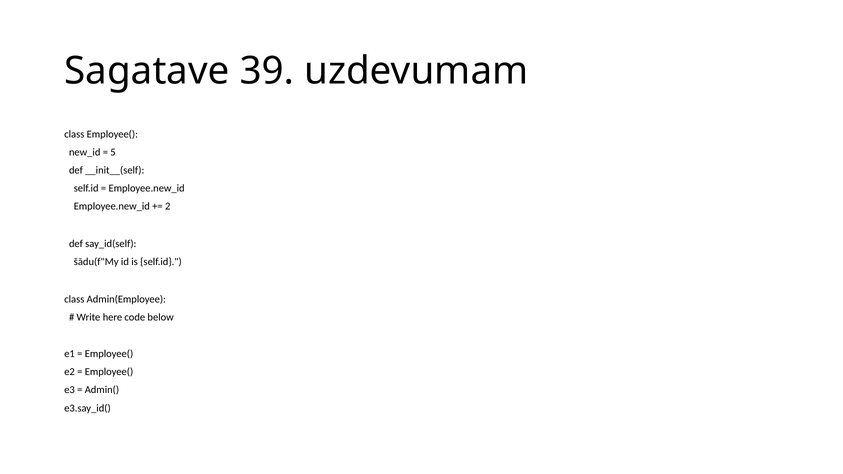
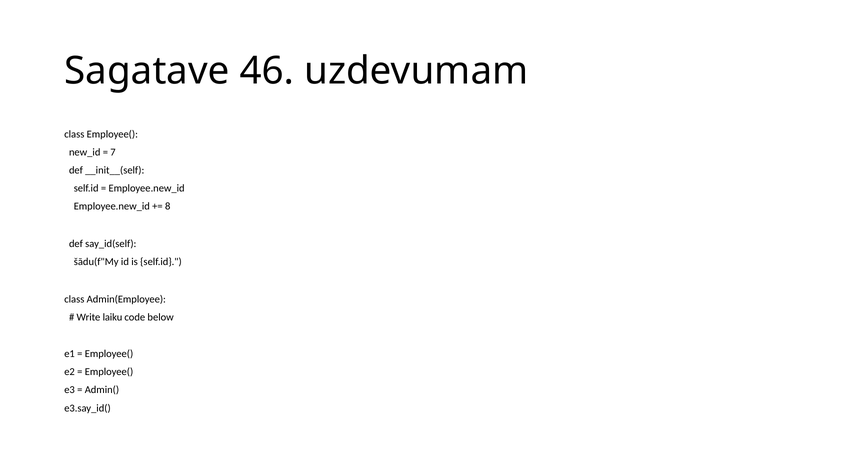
39: 39 -> 46 (267, 71)
5: 5 -> 7 (113, 152)
2: 2 -> 8 (168, 207)
here: here -> laiku (113, 318)
